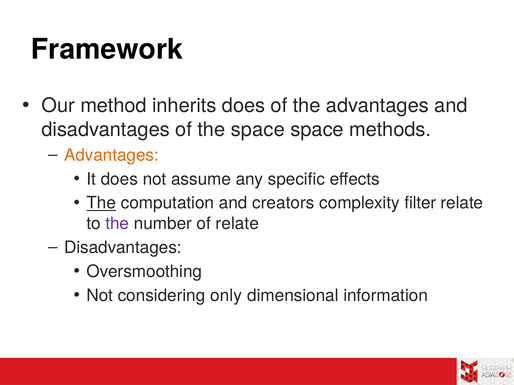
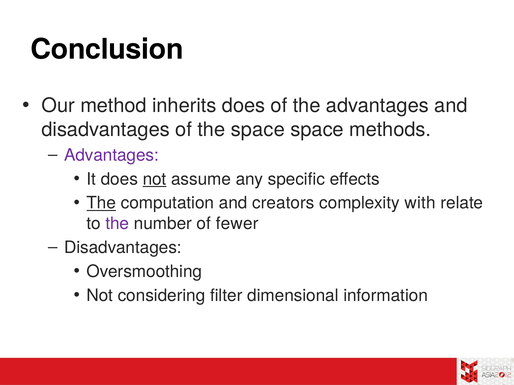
Framework: Framework -> Conclusion (107, 50)
Advantages colour: orange -> purple (111, 155)
not underline: none -> present (155, 179)
filter: filter -> with (420, 203)
of relate: relate -> fewer (237, 224)
only: only -> filter (226, 296)
